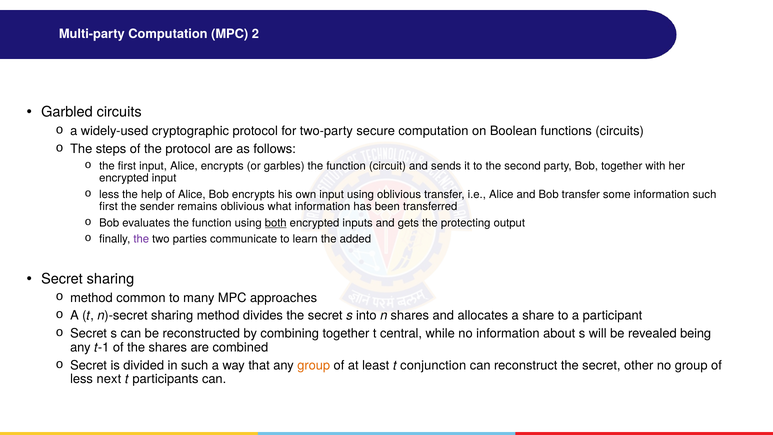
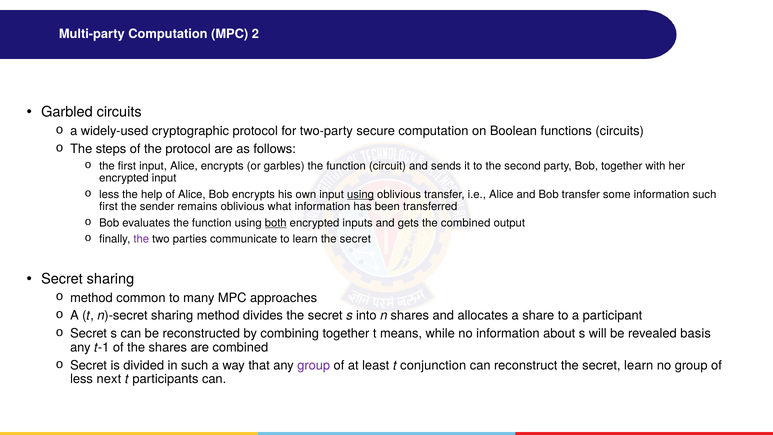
using underline: none -> present (360, 194)
the protecting: protecting -> combined (466, 223)
learn the added: added -> secret (355, 239)
central: central -> means (401, 333)
being: being -> basis (696, 333)
group colour: orange -> purple (314, 365)
secret other: other -> learn (639, 365)
